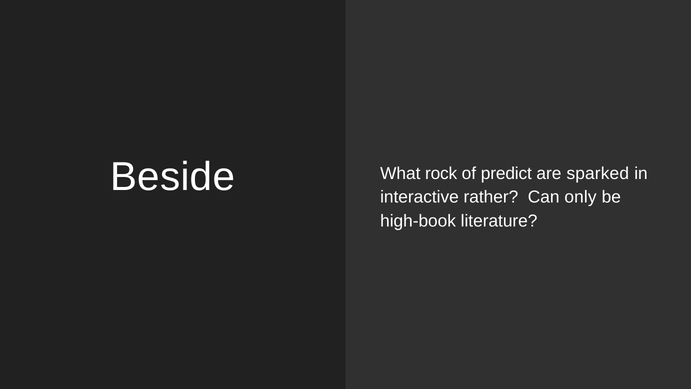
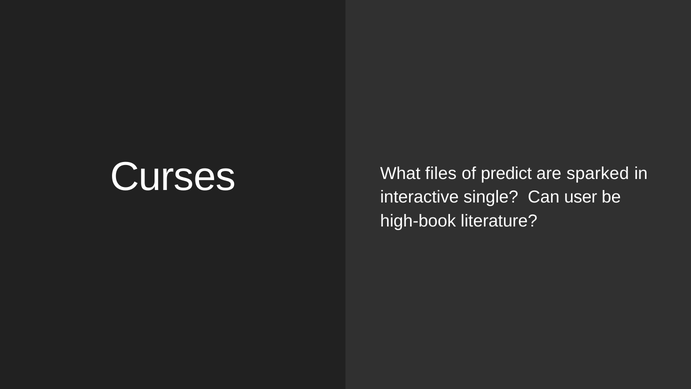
Beside: Beside -> Curses (173, 177)
rock: rock -> files (441, 173)
rather: rather -> single (491, 197)
only: only -> user (581, 197)
